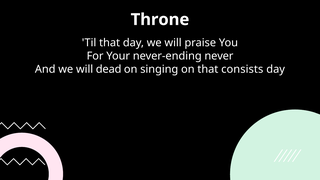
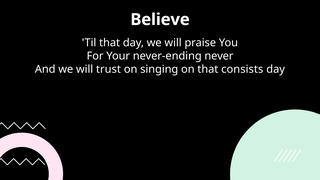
Throne: Throne -> Believe (160, 20)
dead: dead -> trust (109, 69)
